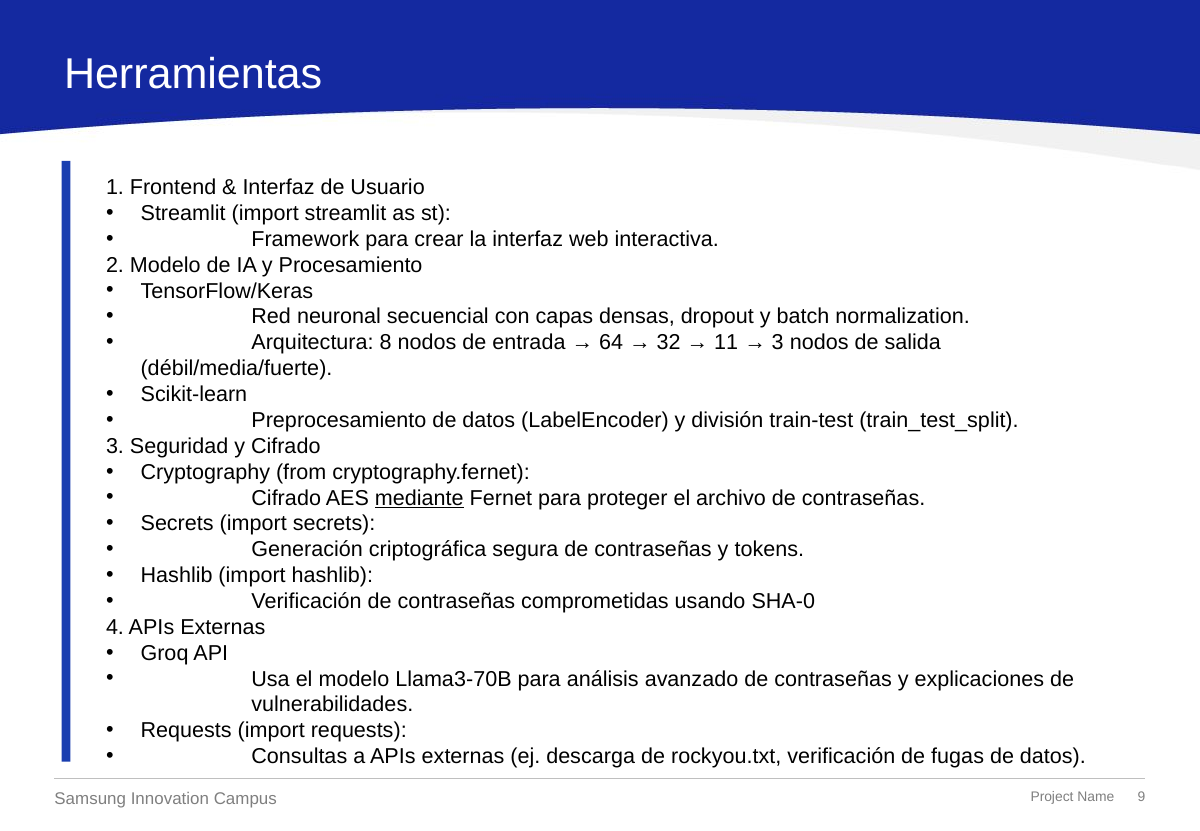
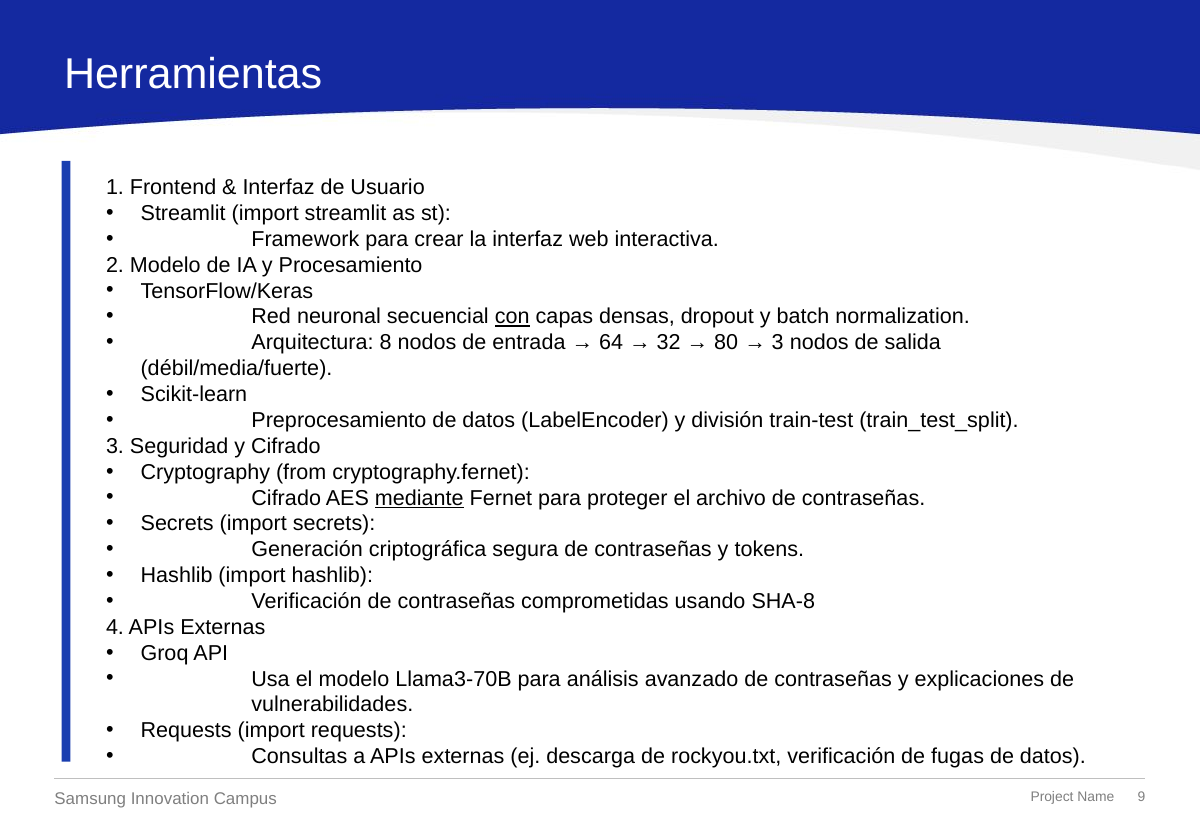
con underline: none -> present (512, 317)
11: 11 -> 80 (726, 343)
SHA-0: SHA-0 -> SHA-8 (783, 601)
